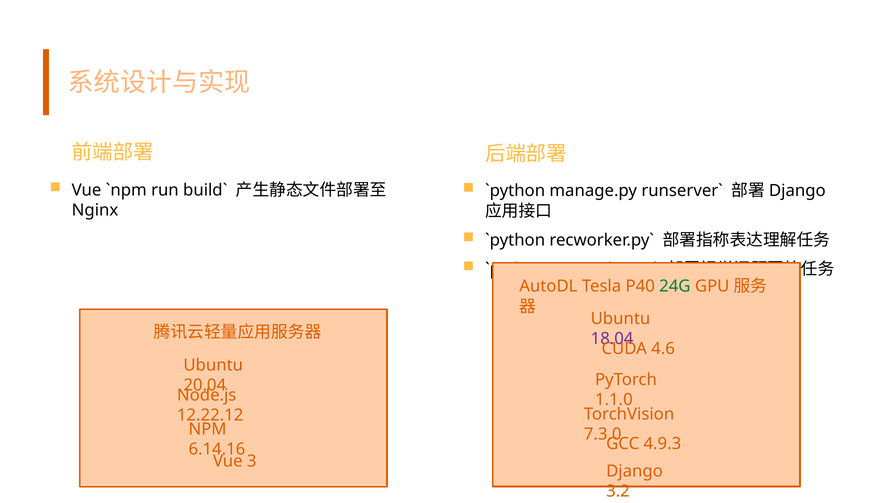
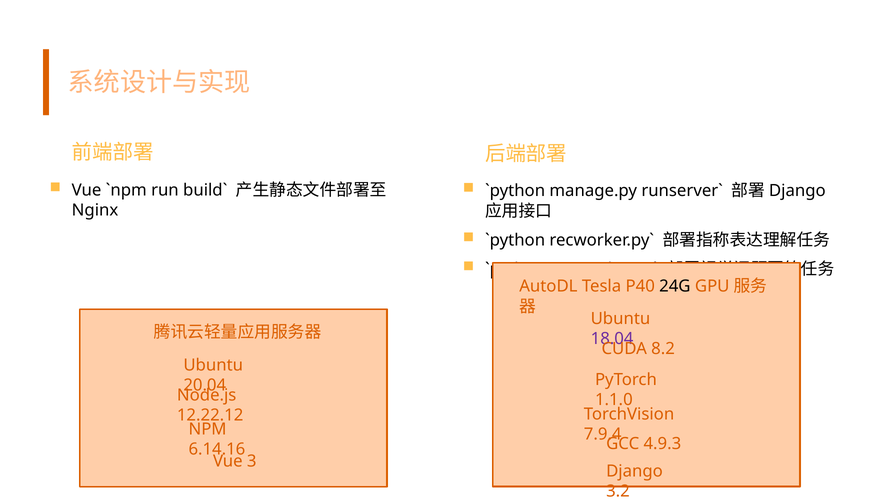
24G colour: green -> black (675, 286)
4.6: 4.6 -> 8.2 (663, 349)
7.3.0: 7.3.0 -> 7.9.4 (603, 434)
